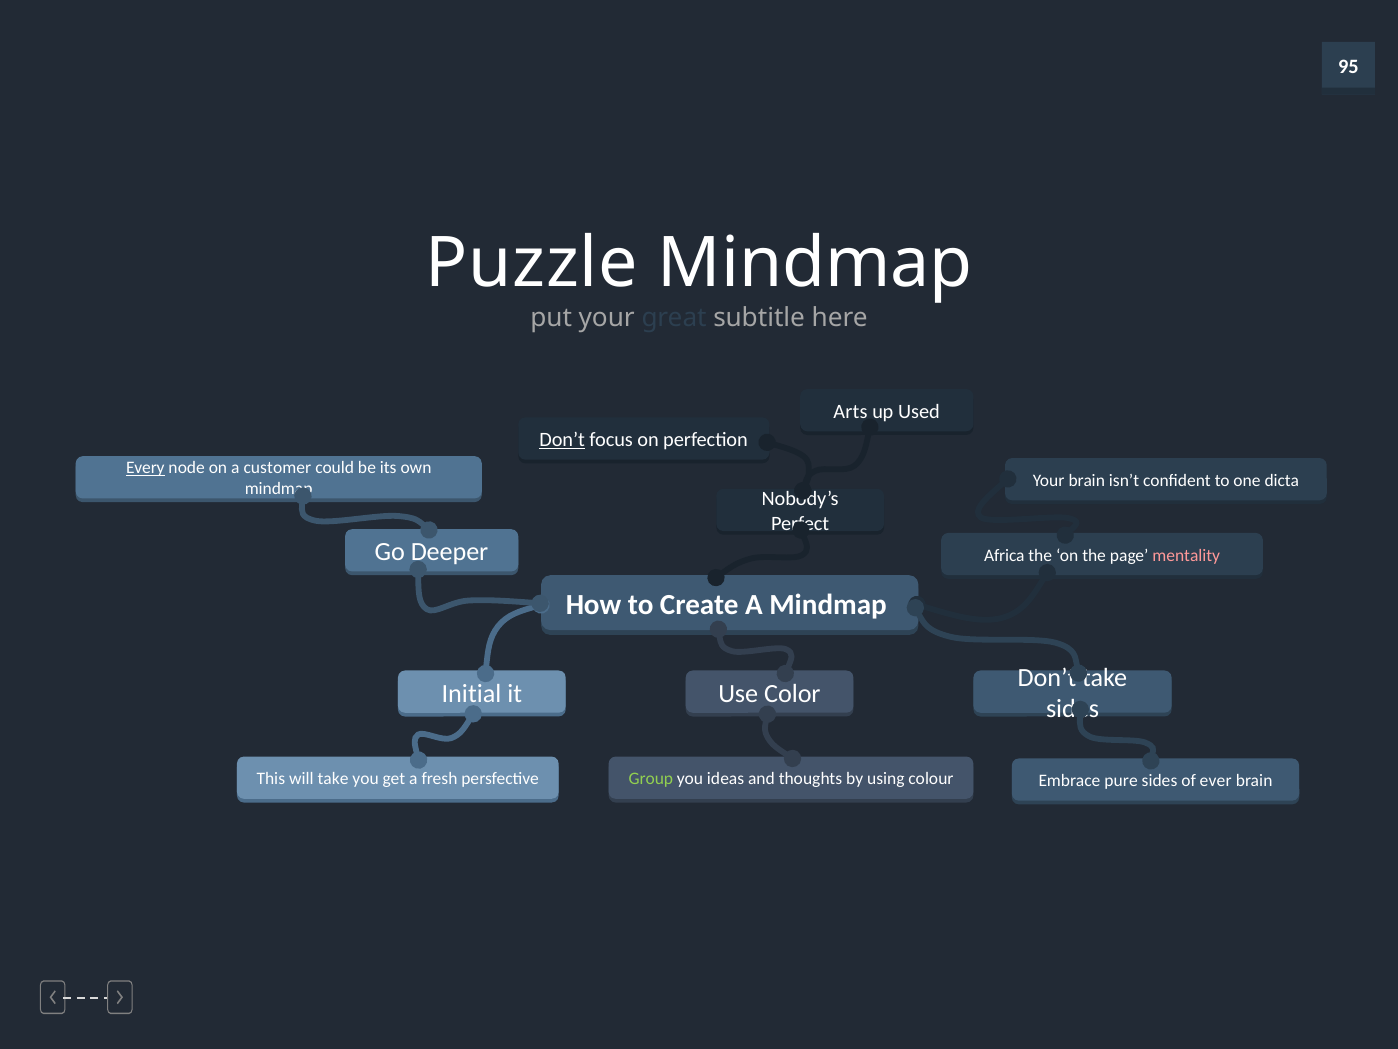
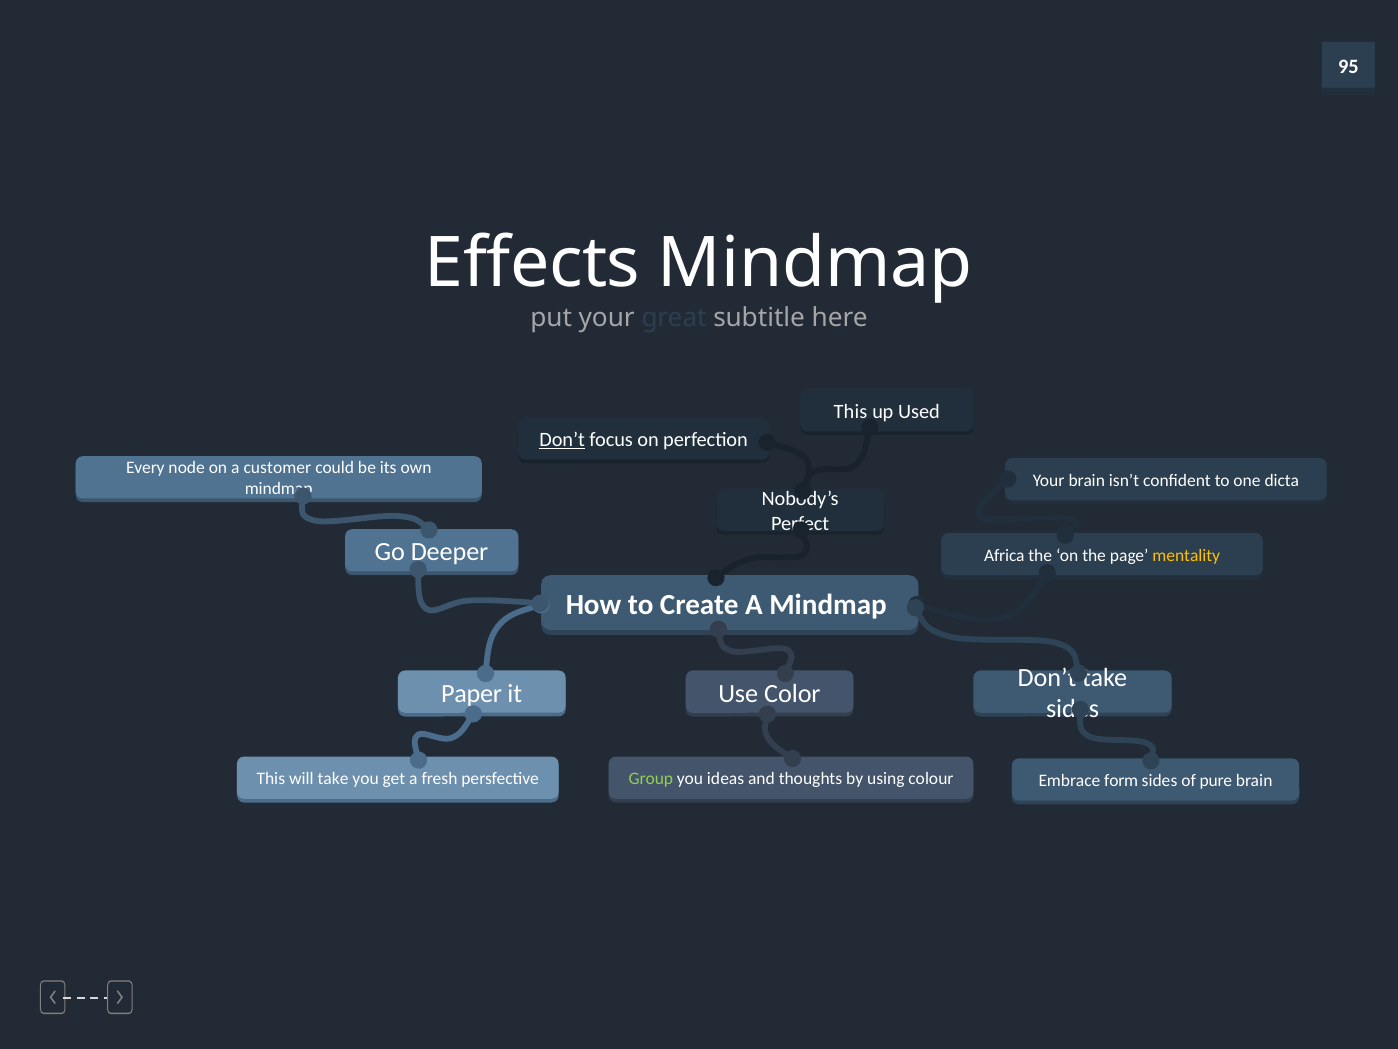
Puzzle: Puzzle -> Effects (533, 263)
Arts: Arts -> This (851, 411)
Every underline: present -> none (145, 468)
mentality colour: pink -> yellow (1186, 555)
Initial: Initial -> Paper (472, 693)
pure: pure -> form (1121, 780)
ever: ever -> pure (1216, 780)
